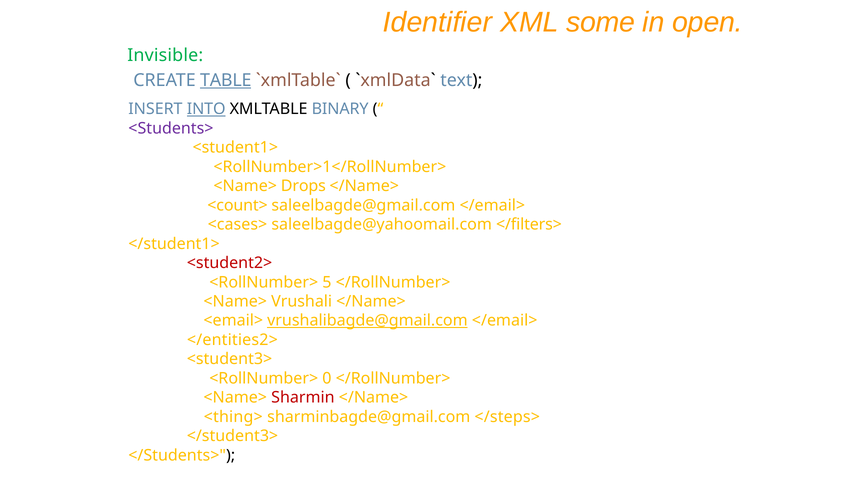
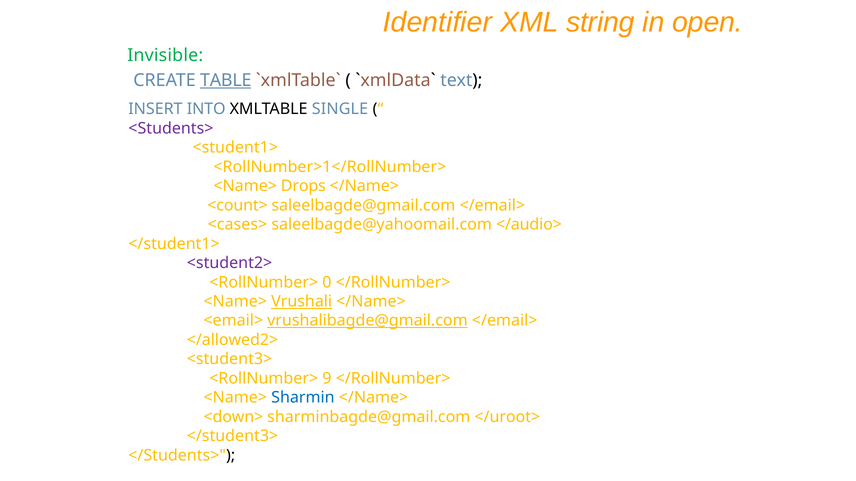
some: some -> string (600, 22)
INTO underline: present -> none (206, 109)
BINARY: BINARY -> SINGLE (340, 109)
</filters>: </filters> -> </audio> (529, 225)
<student2> colour: red -> purple (230, 263)
5: 5 -> 0 (327, 283)
Vrushali underline: none -> present (302, 302)
</entities2>: </entities2> -> </allowed2> (232, 340)
0: 0 -> 9 (327, 379)
Sharmin colour: red -> blue (303, 398)
<thing>: <thing> -> <down> (233, 417)
</steps>: </steps> -> </uroot> (507, 417)
